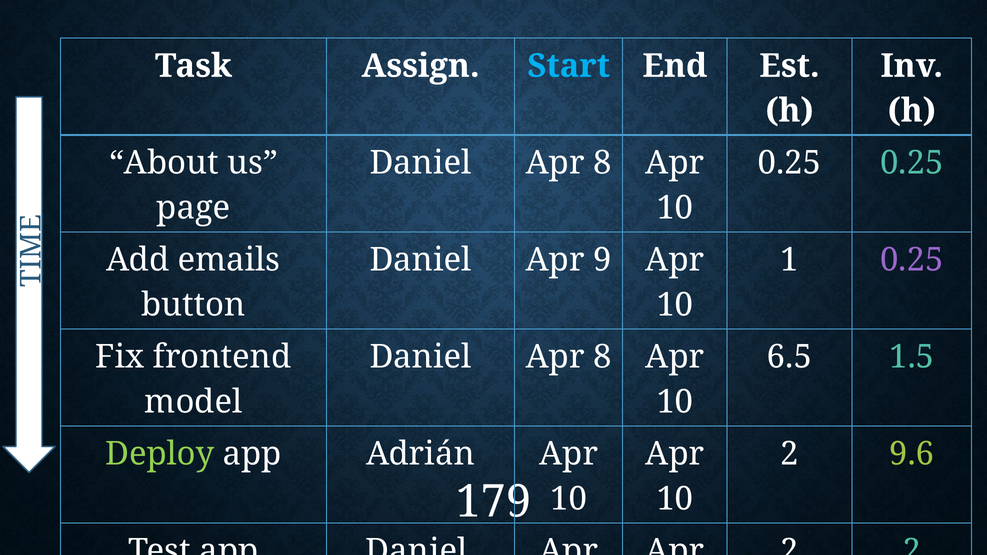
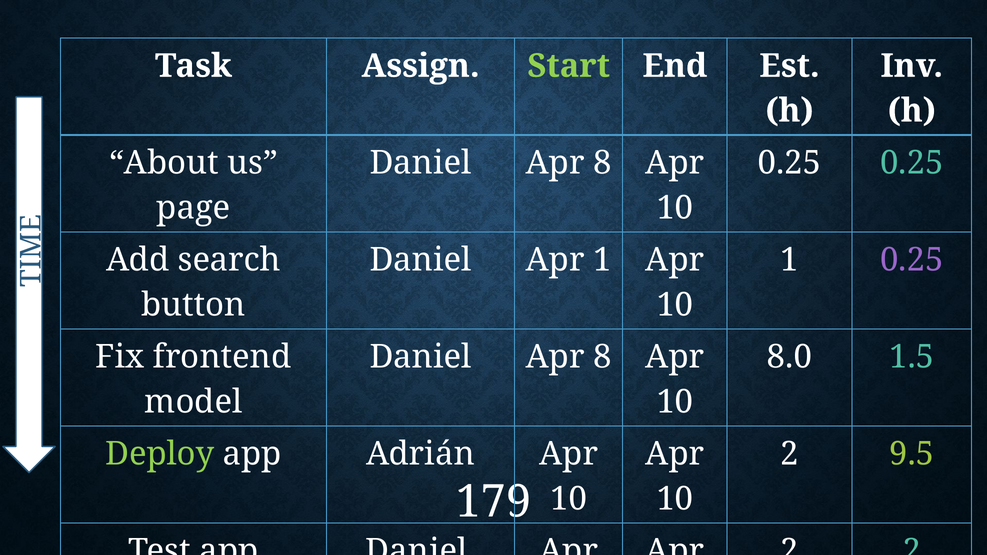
Start colour: light blue -> light green (569, 66)
emails: emails -> search (229, 260)
Apr 9: 9 -> 1 (602, 260)
6.5: 6.5 -> 8.0 (790, 357)
9.6: 9.6 -> 9.5 (912, 454)
